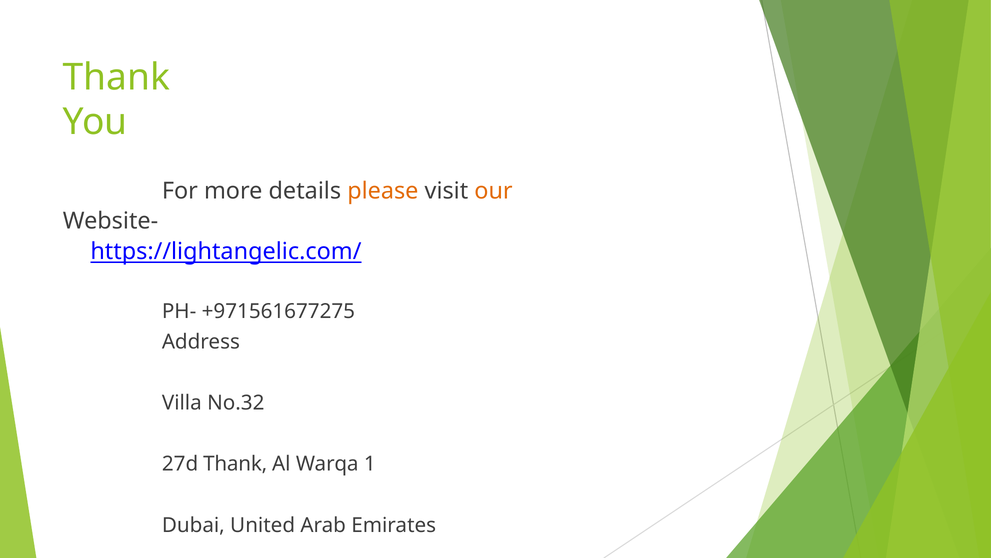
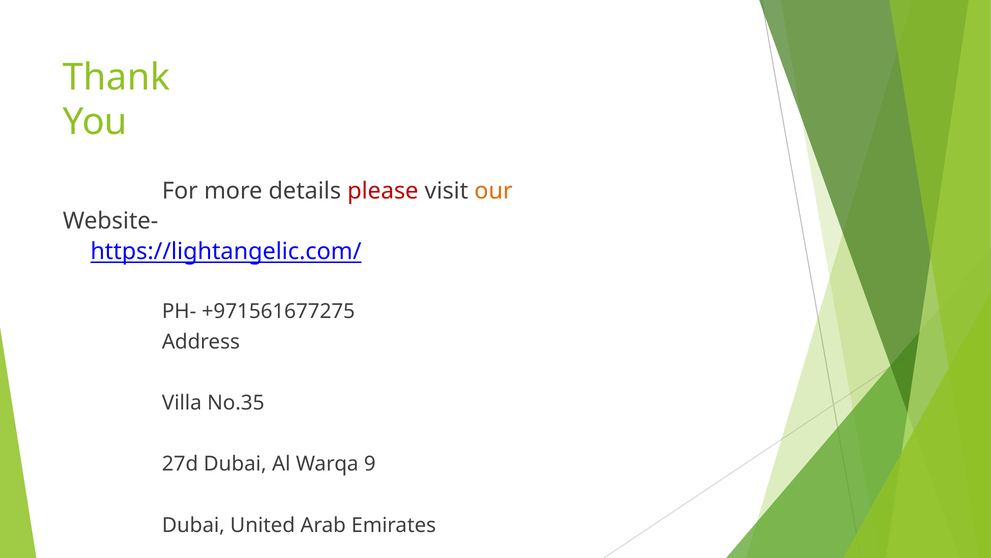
please colour: orange -> red (383, 191)
No.32: No.32 -> No.35 (236, 403)
27d Thank: Thank -> Dubai (235, 464)
1: 1 -> 9 (370, 464)
